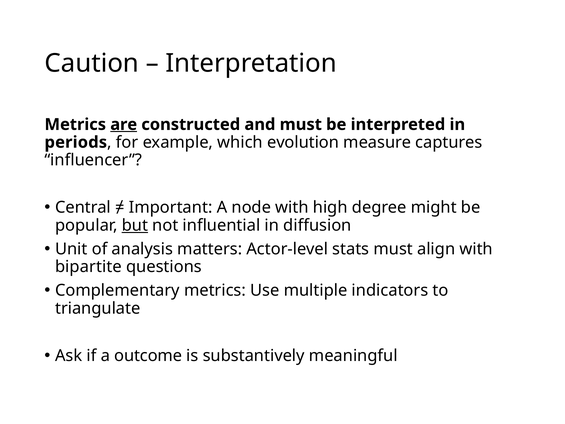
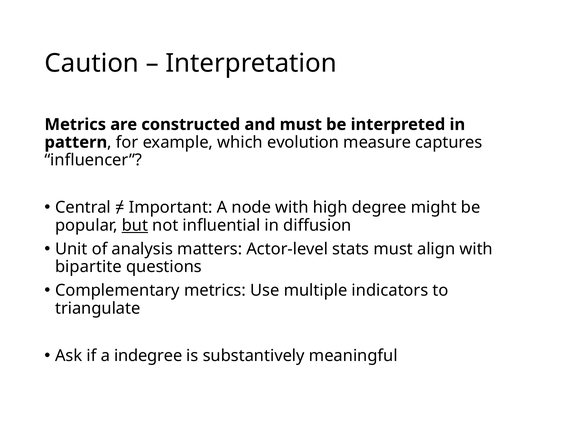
are underline: present -> none (124, 124)
periods: periods -> pattern (76, 142)
outcome: outcome -> indegree (148, 356)
